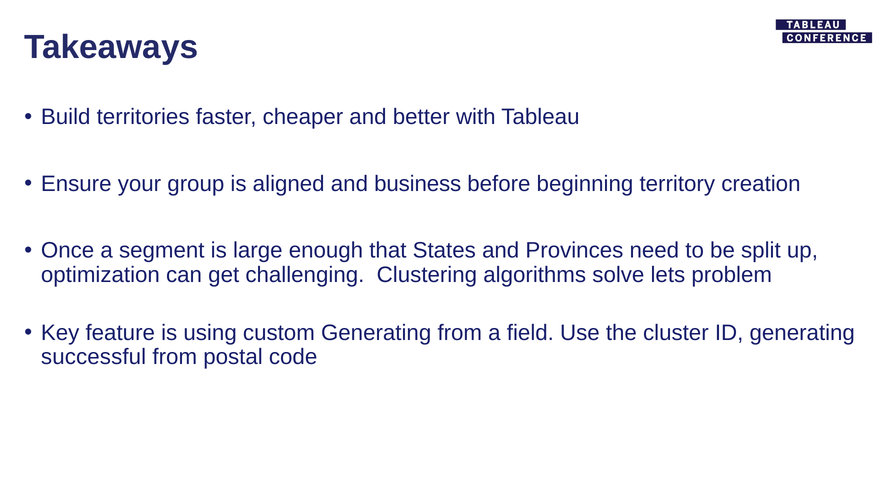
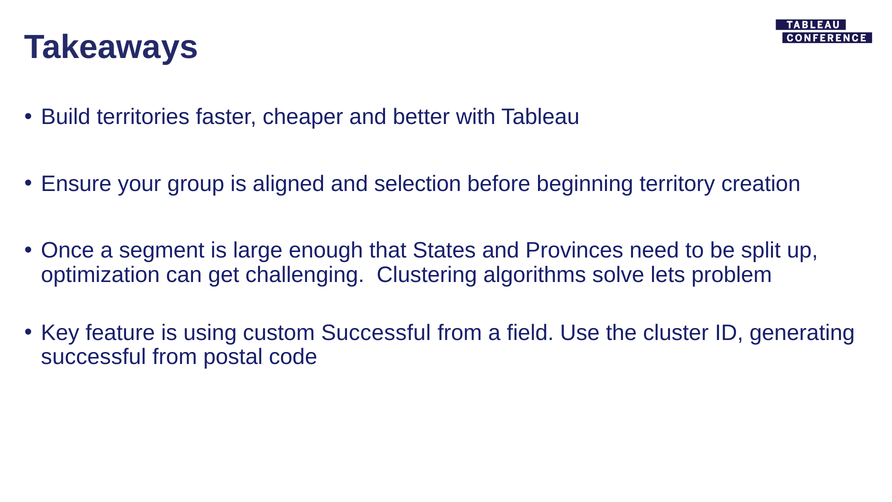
business: business -> selection (418, 184)
custom Generating: Generating -> Successful (376, 333)
